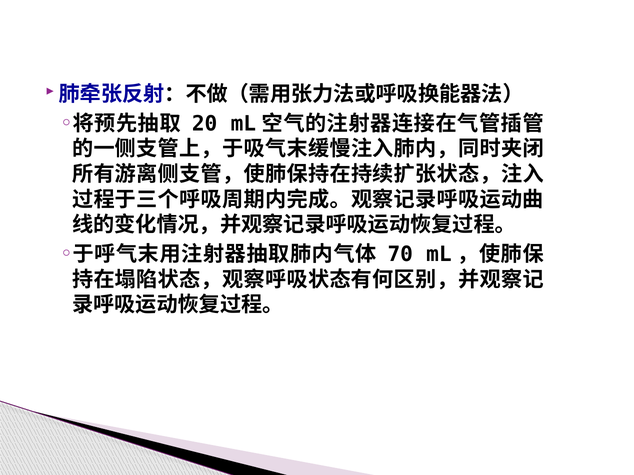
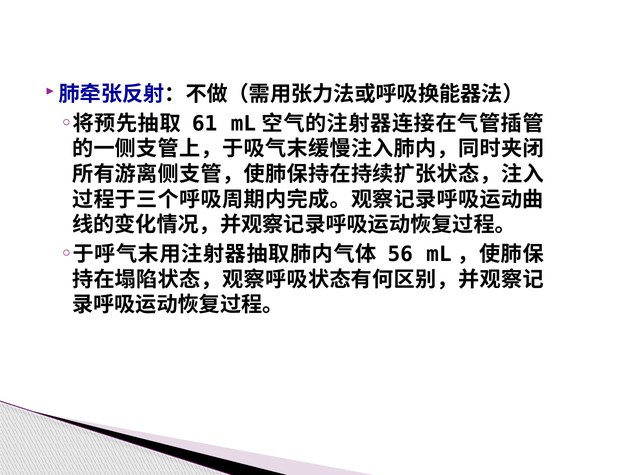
20: 20 -> 61 (205, 124)
70: 70 -> 56 (400, 255)
